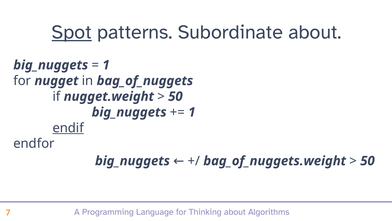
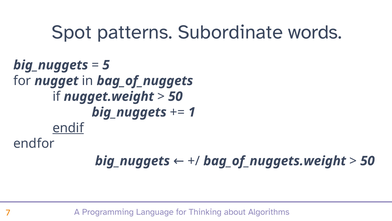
Spot underline: present -> none (72, 32)
Subordinate about: about -> words (315, 32)
1: 1 -> 5 (106, 65)
